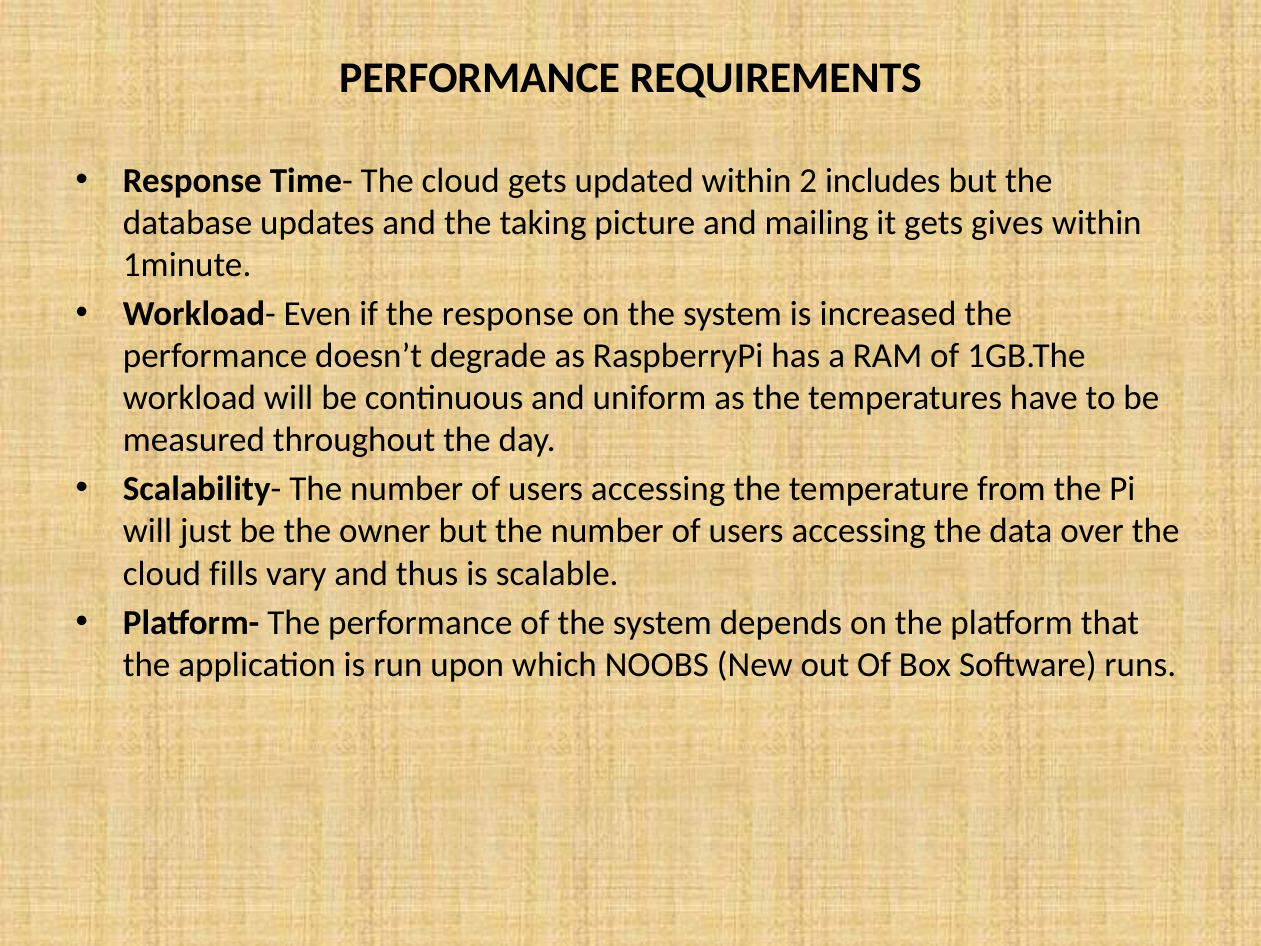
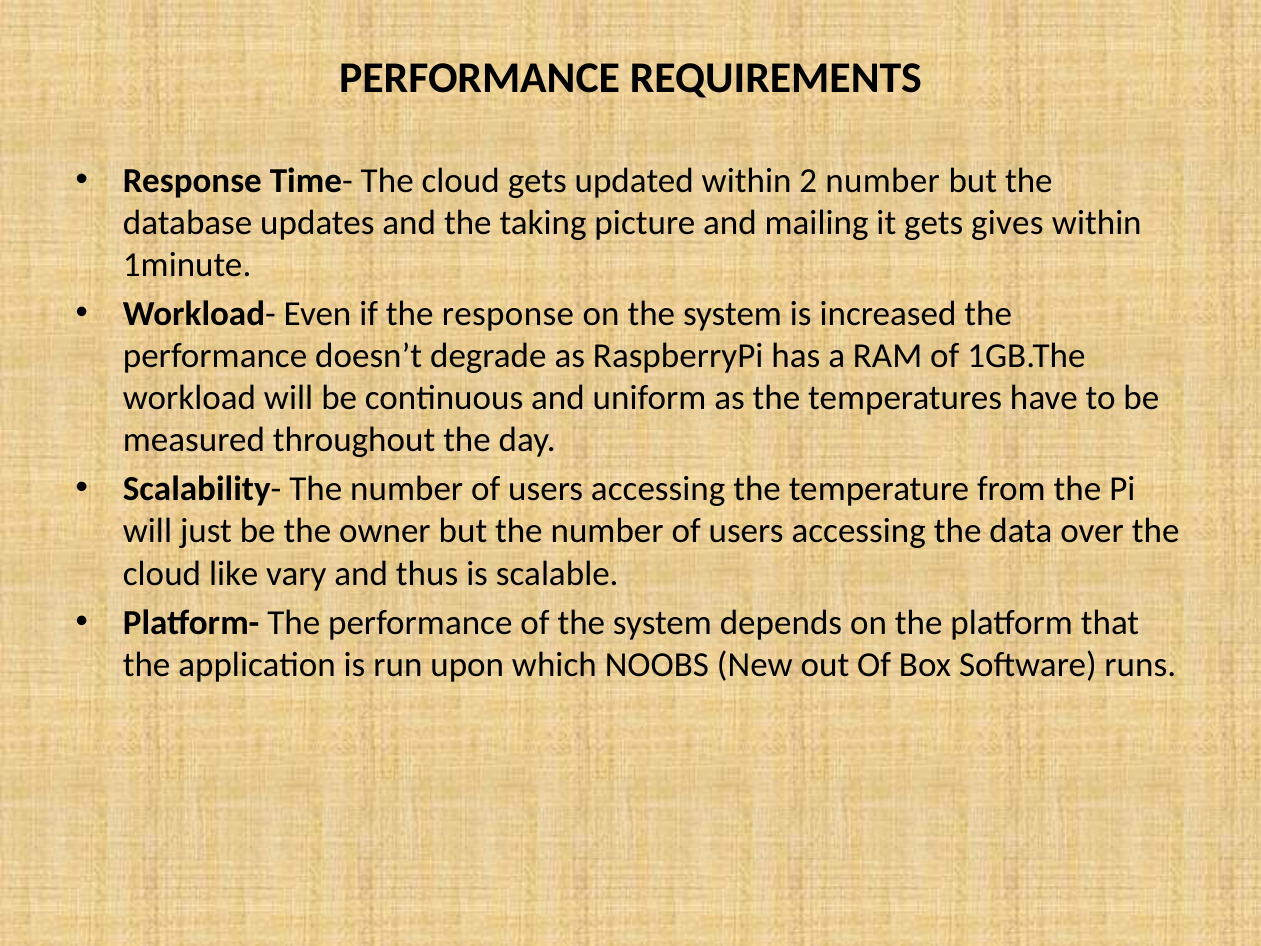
2 includes: includes -> number (883, 180)
fills: fills -> like (234, 573)
